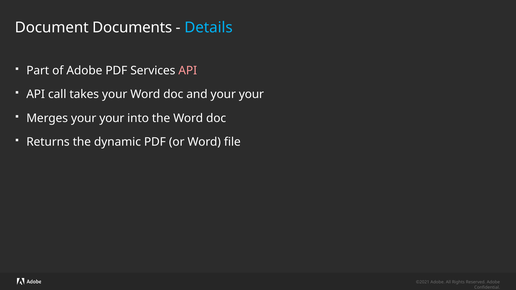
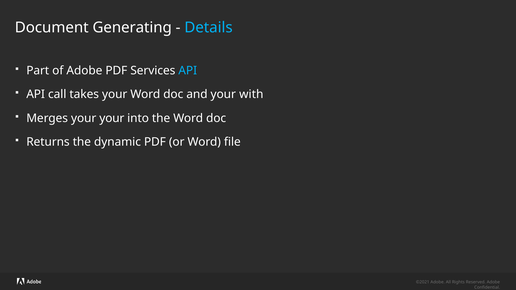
Documents: Documents -> Generating (132, 27)
API colour: pink -> light blue (188, 71)
and your your: your -> with (251, 95)
